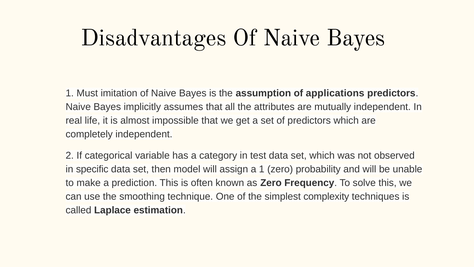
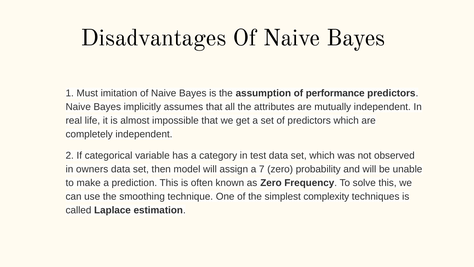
applications: applications -> performance (335, 93)
specific: specific -> owners (92, 169)
a 1: 1 -> 7 (262, 169)
